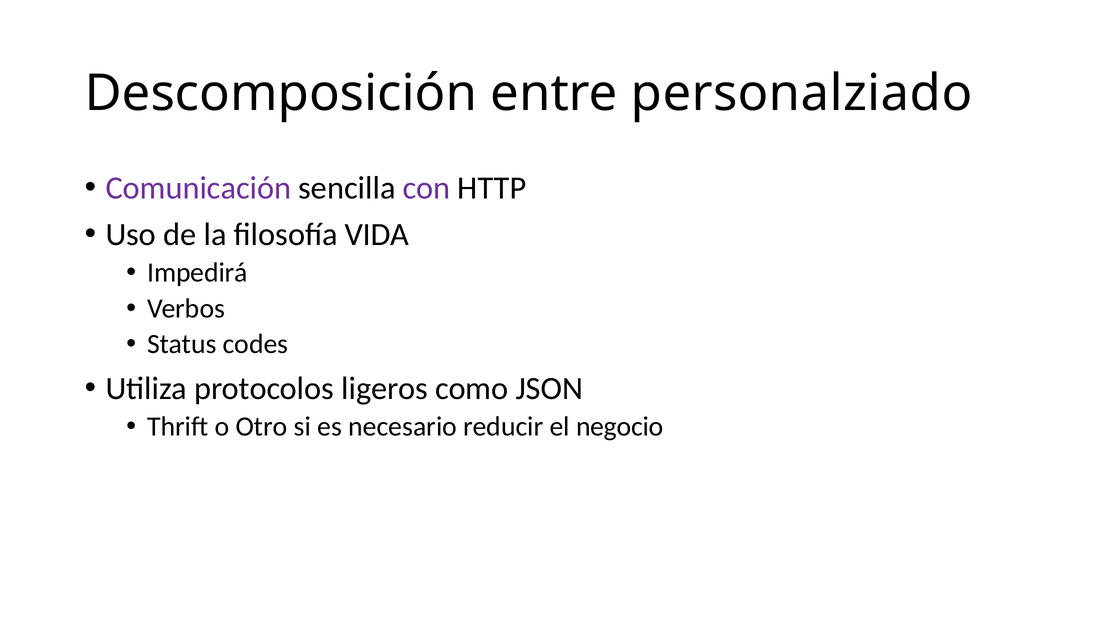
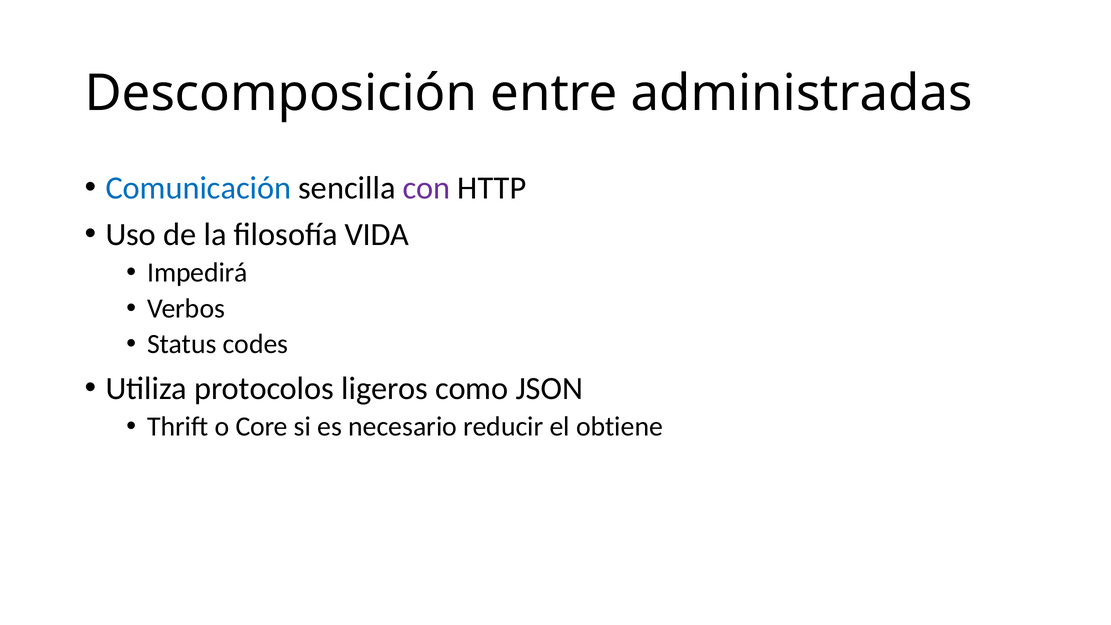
personalziado: personalziado -> administradas (802, 93)
Comunicación colour: purple -> blue (198, 188)
Otro: Otro -> Core (262, 427)
negocio: negocio -> obtiene (620, 427)
